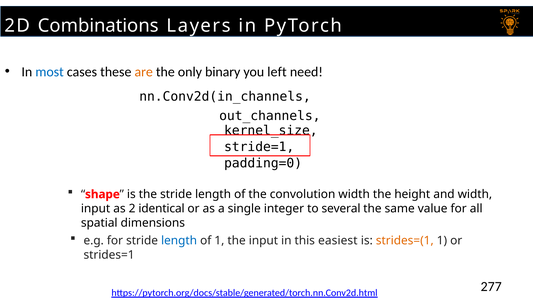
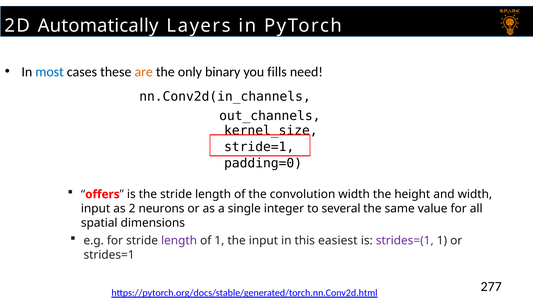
Combinations: Combinations -> Automatically (98, 26)
left: left -> fills (277, 72)
shape: shape -> offers (102, 194)
identical: identical -> neurons (162, 208)
length colour: blue -> purple (179, 240)
strides=(1 colour: orange -> purple (405, 240)
